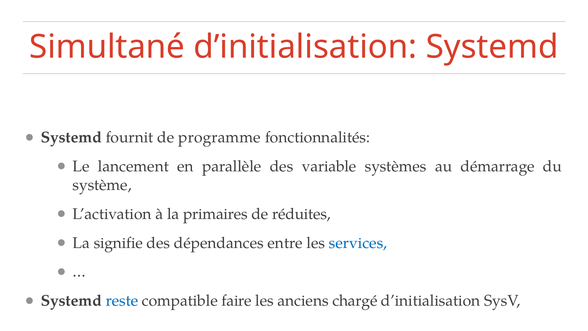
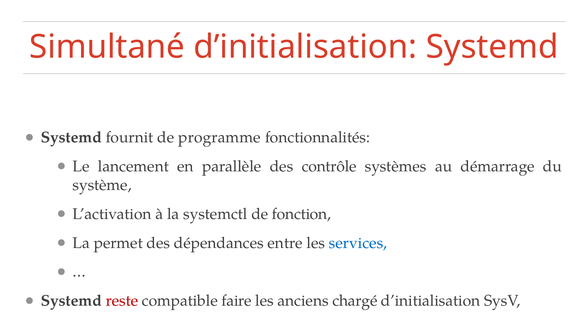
variable: variable -> contrôle (329, 166)
primaires: primaires -> systemctl (215, 214)
réduites: réduites -> fonction (301, 214)
signifie: signifie -> permet (118, 243)
reste colour: blue -> red (122, 301)
